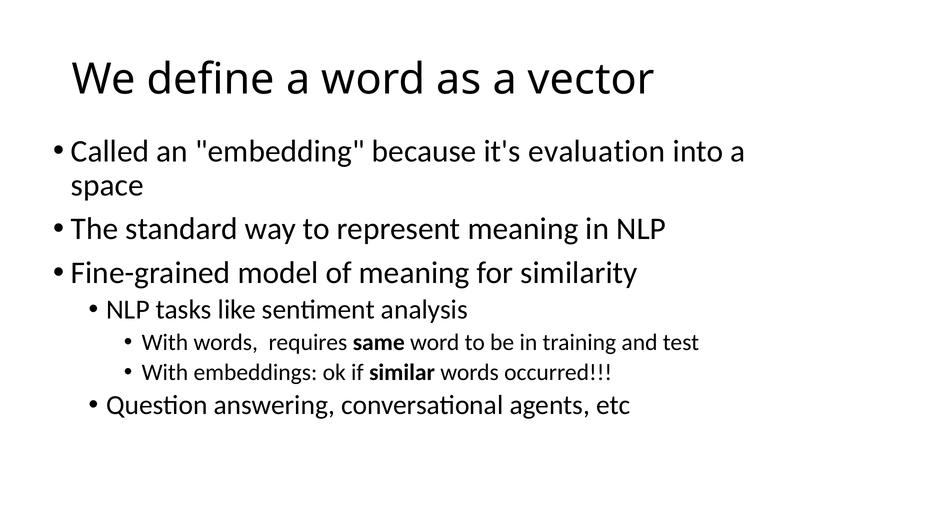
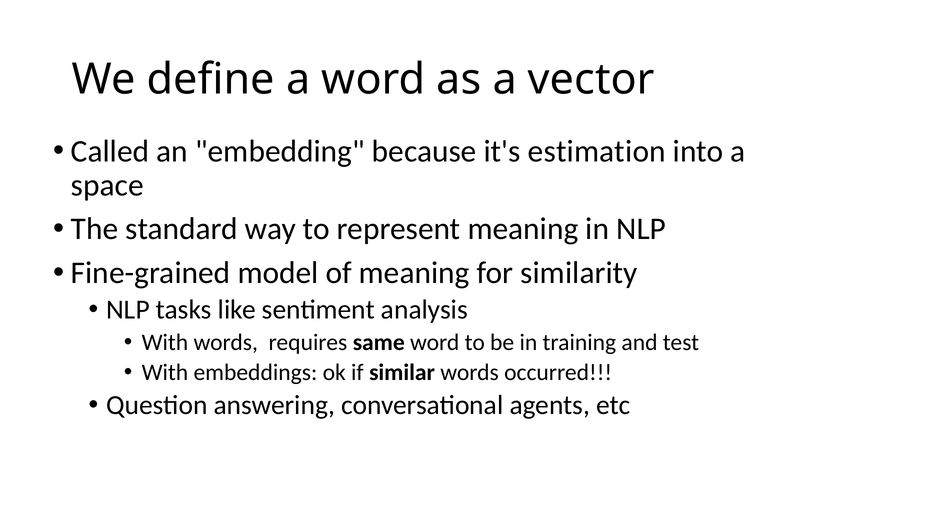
evaluation: evaluation -> estimation (597, 151)
